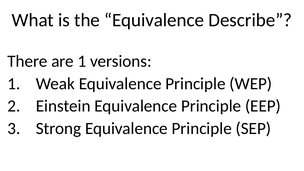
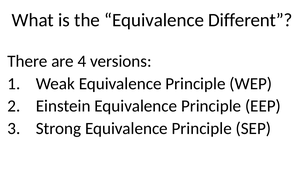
Describe: Describe -> Different (250, 20)
are 1: 1 -> 4 (82, 61)
